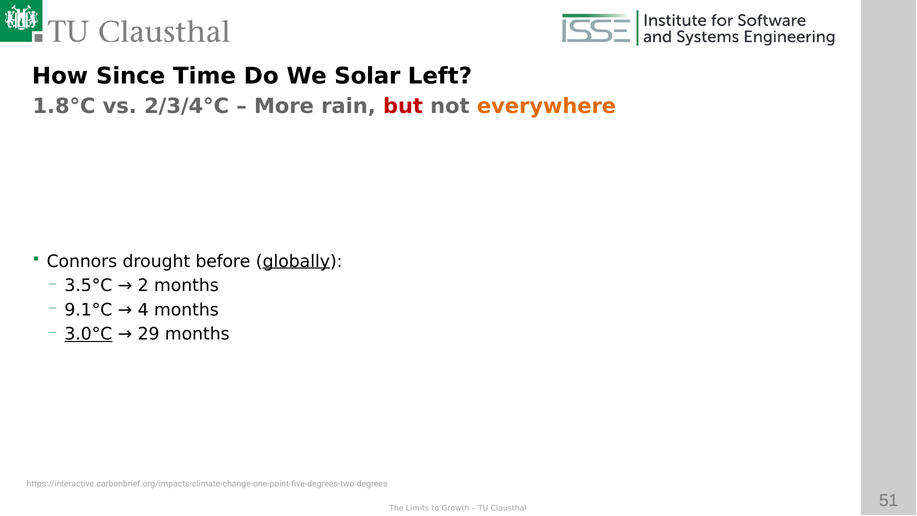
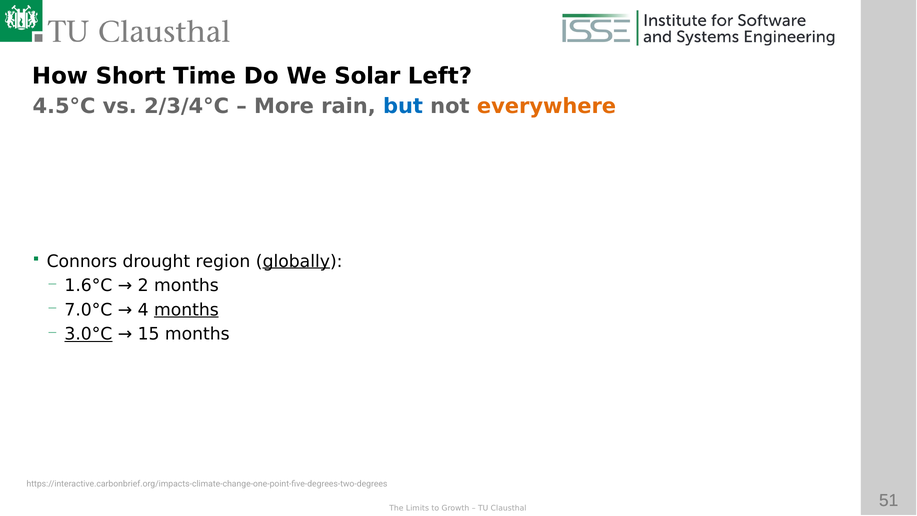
Since: Since -> Short (131, 76)
1.8°C: 1.8°C -> 4.5°C (64, 106)
but colour: red -> blue (403, 106)
before: before -> region (223, 262)
3.5°C: 3.5°C -> 1.6°C (88, 286)
9.1°C: 9.1°C -> 7.0°C (88, 310)
months underline: none -> present (186, 310)
29: 29 -> 15 (149, 334)
